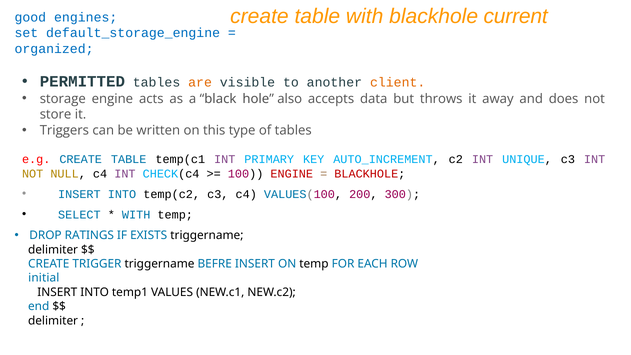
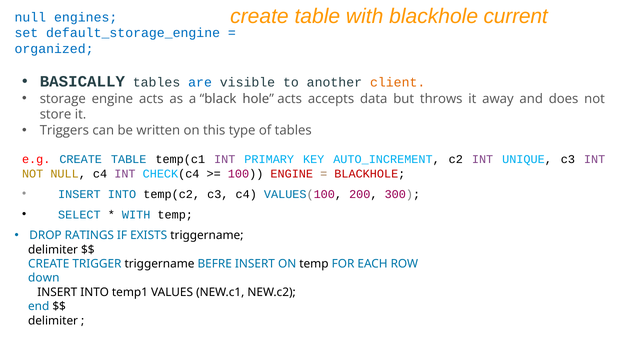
good: good -> null (30, 17)
PERMITTED: PERMITTED -> BASICALLY (82, 82)
are colour: orange -> blue (200, 83)
hole also: also -> acts (290, 99)
initial: initial -> down (44, 278)
